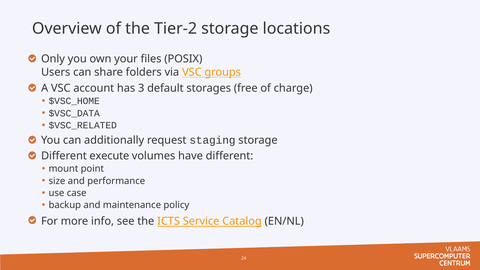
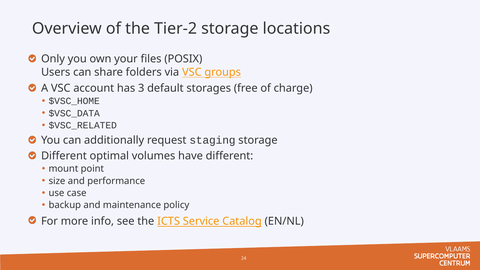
execute: execute -> optimal (109, 156)
